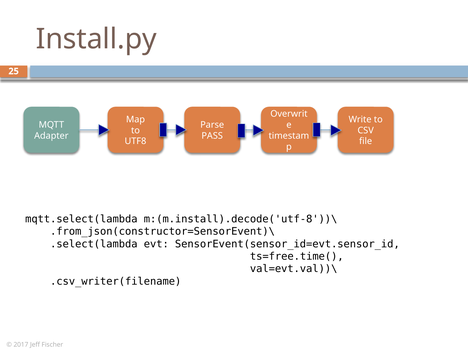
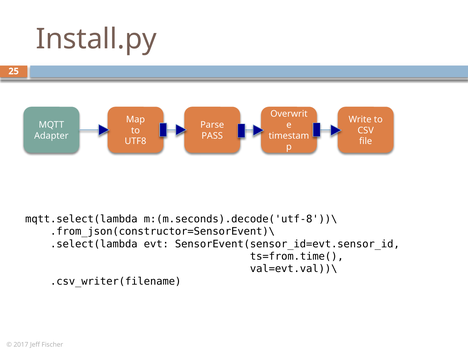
m:(m.install).decode('utf-8'))\: m:(m.install).decode('utf-8'))\ -> m:(m.seconds).decode('utf-8'))\ (241, 219)
ts=free.time(: ts=free.time( -> ts=from.time( (297, 256)
